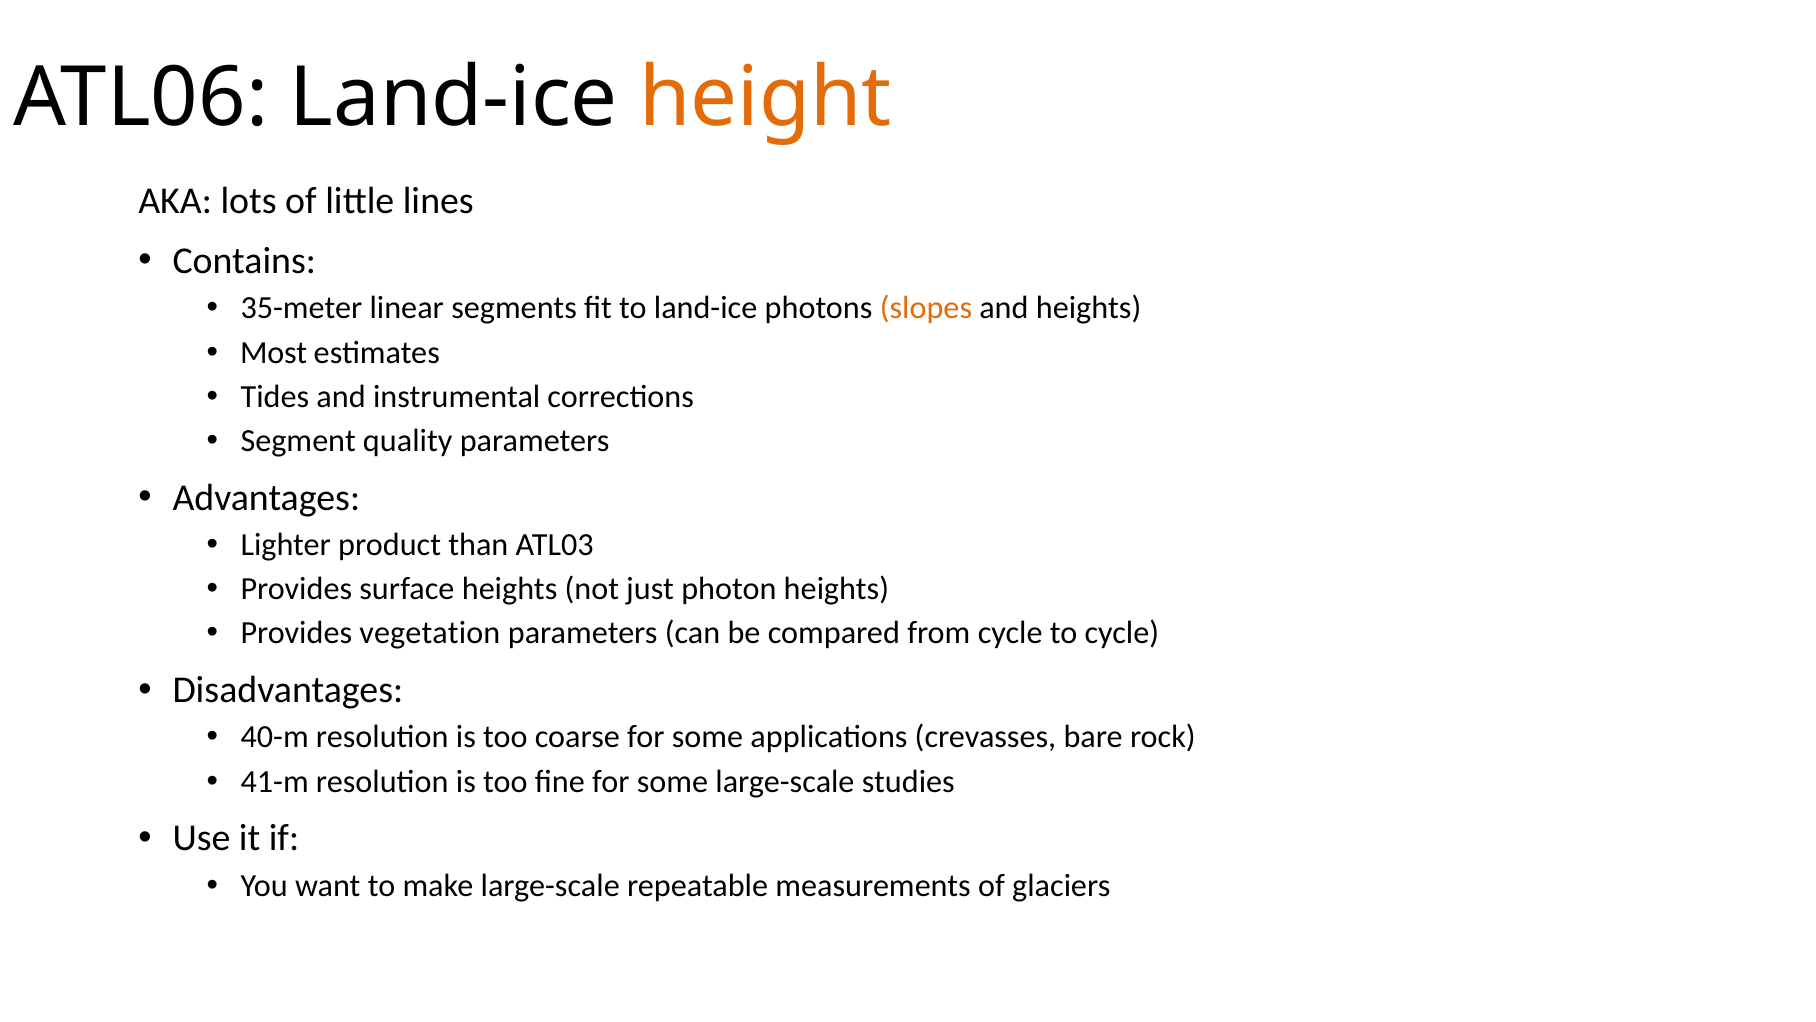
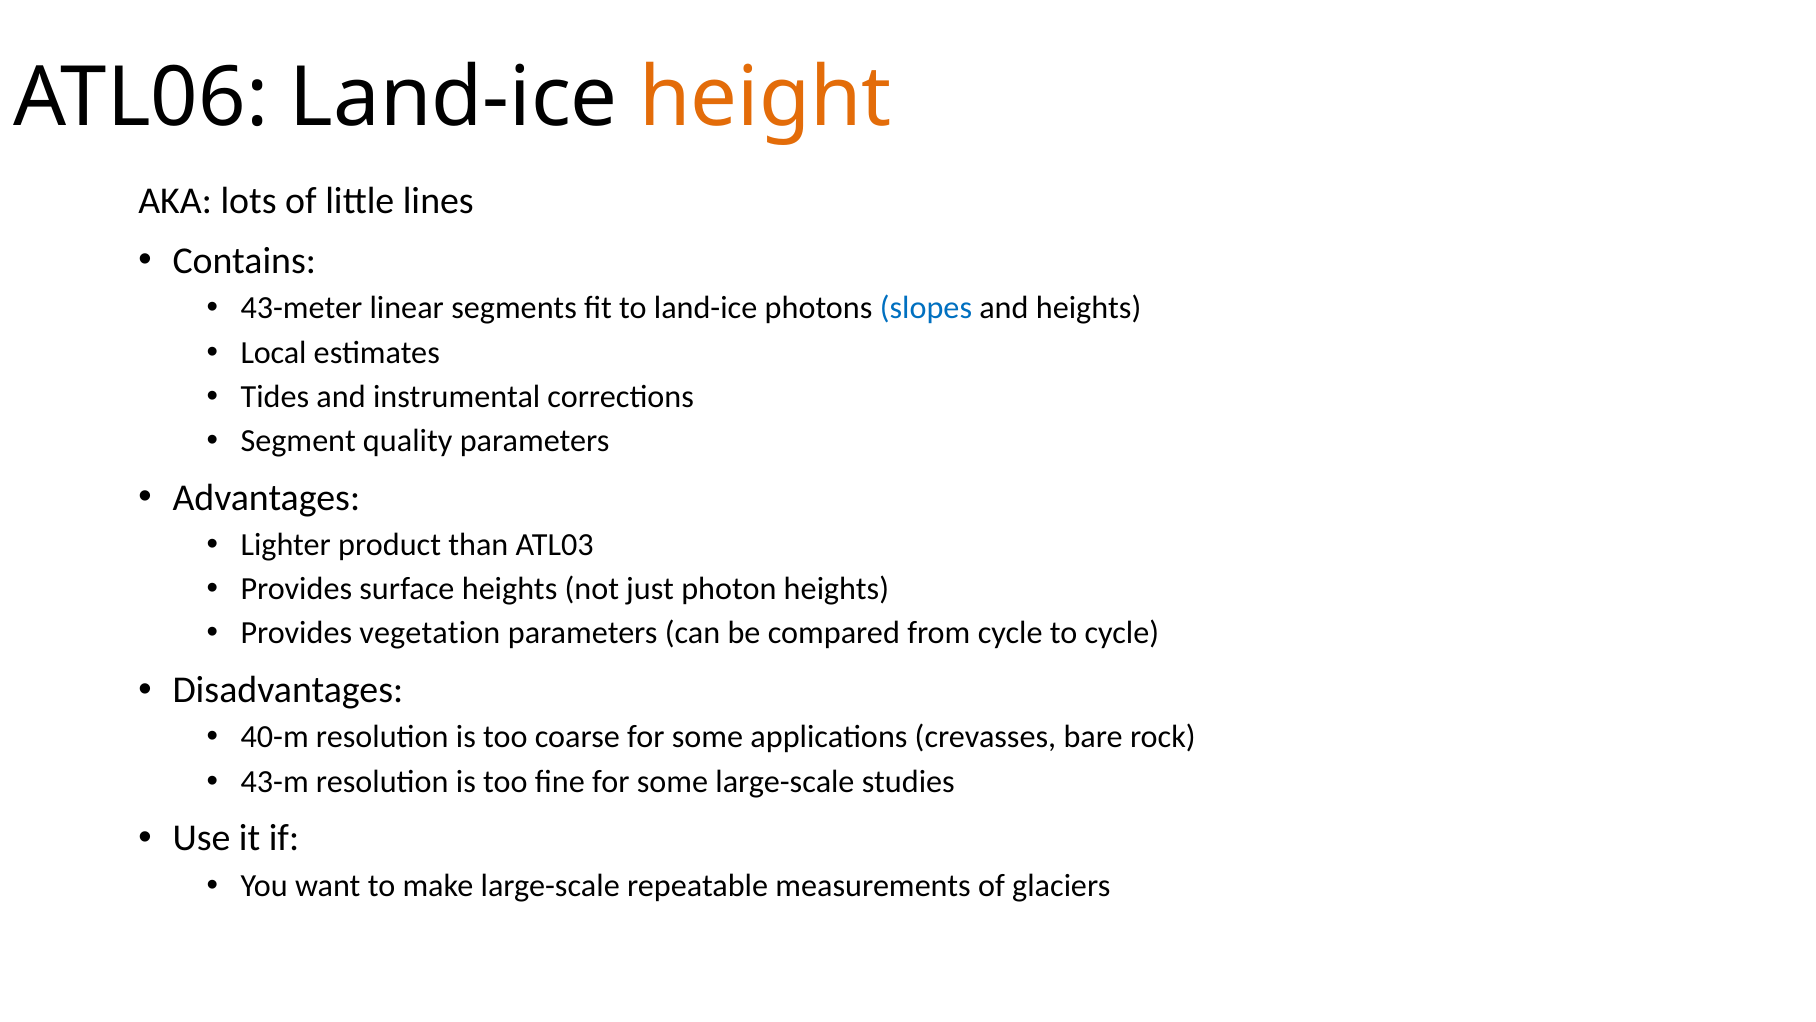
35-meter: 35-meter -> 43-meter (301, 308)
slopes colour: orange -> blue (926, 308)
Most: Most -> Local (274, 352)
41-m: 41-m -> 43-m (275, 781)
